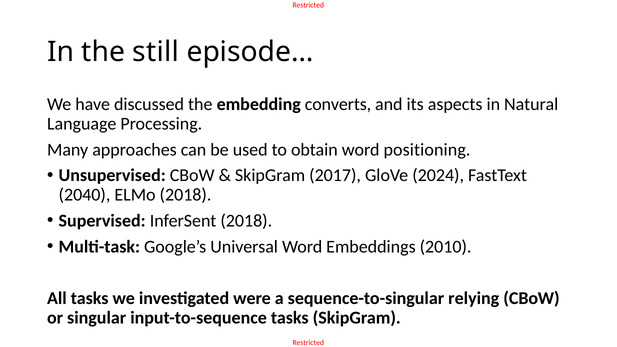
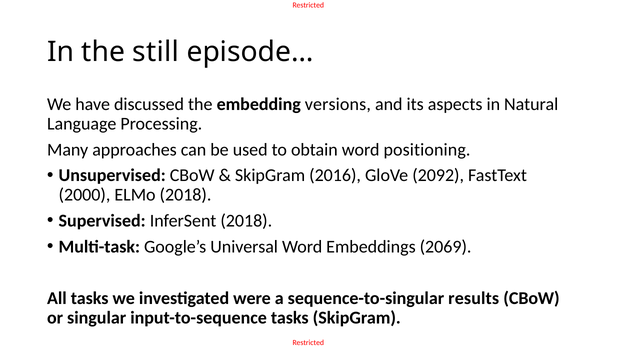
converts: converts -> versions (338, 104)
2017: 2017 -> 2016 (335, 175)
2024: 2024 -> 2092 (438, 175)
2040: 2040 -> 2000 (84, 195)
2010: 2010 -> 2069 (446, 247)
relying: relying -> results (474, 298)
